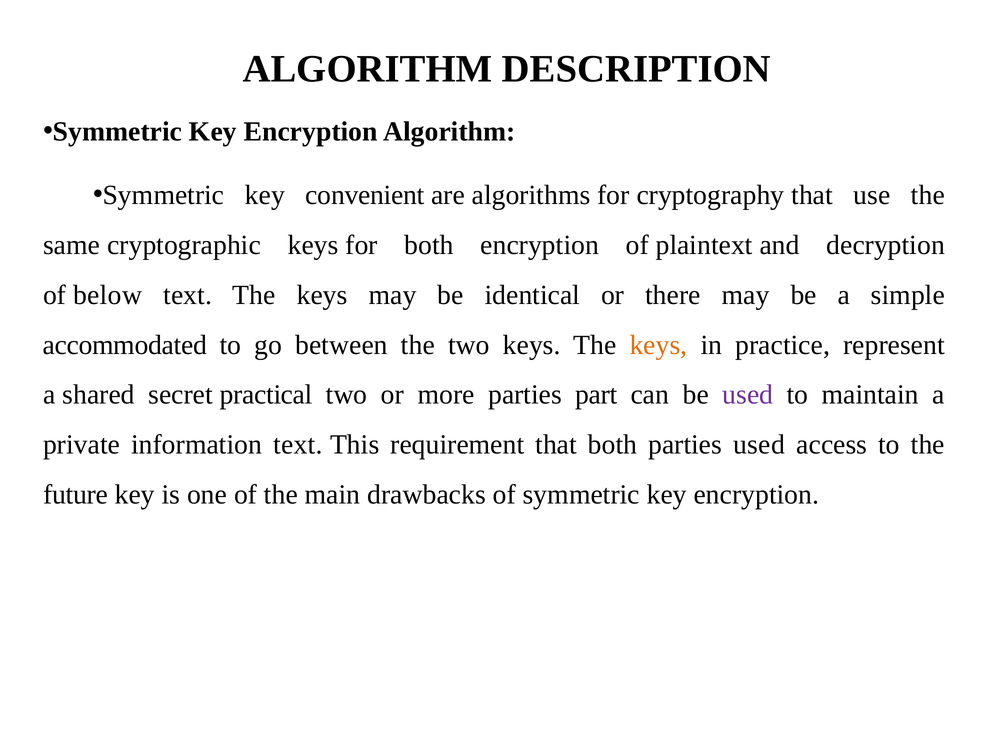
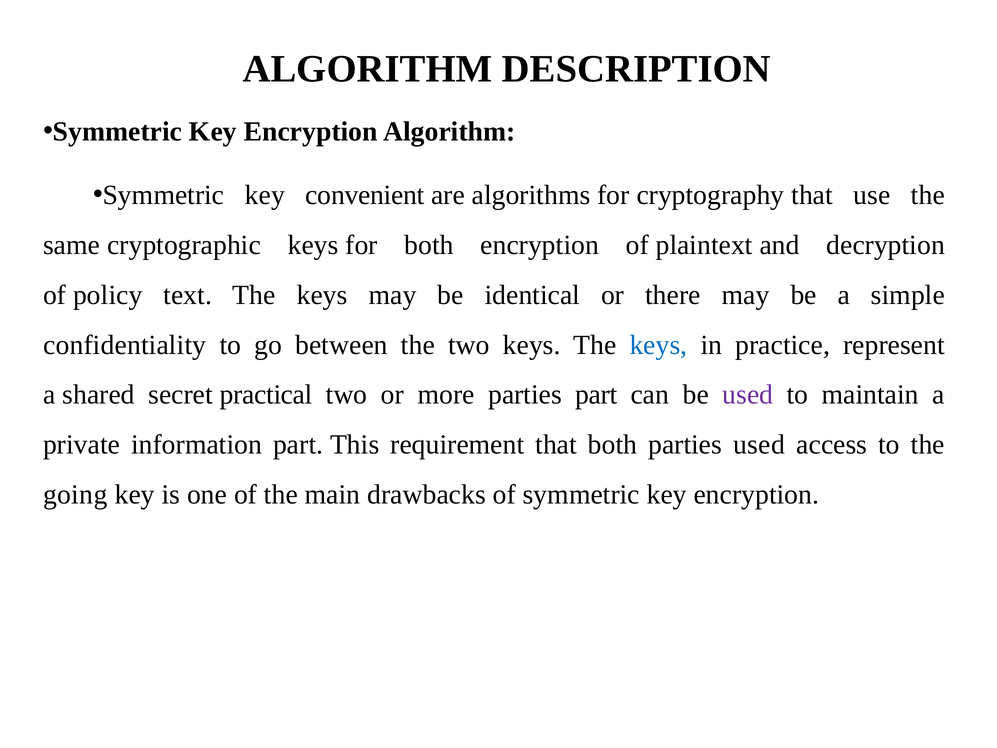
below: below -> policy (108, 295)
accommodated: accommodated -> confidentiality (125, 345)
keys colour: orange -> blue (658, 345)
information text: text -> part (298, 444)
future: future -> going (75, 494)
